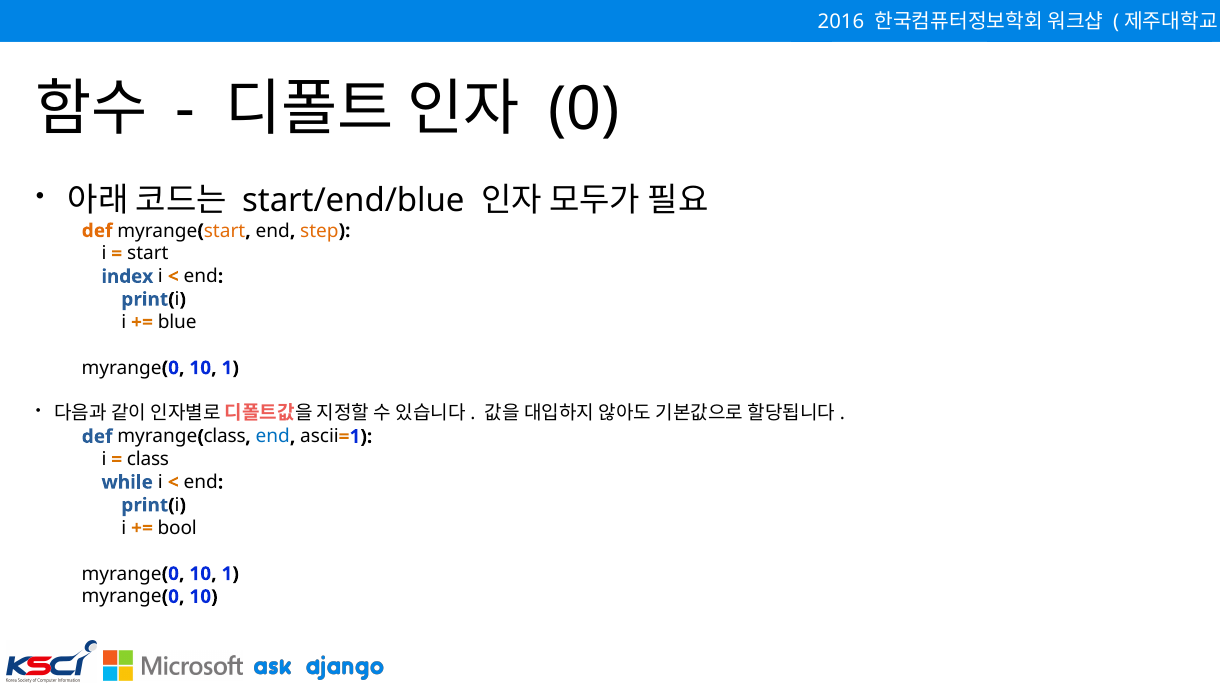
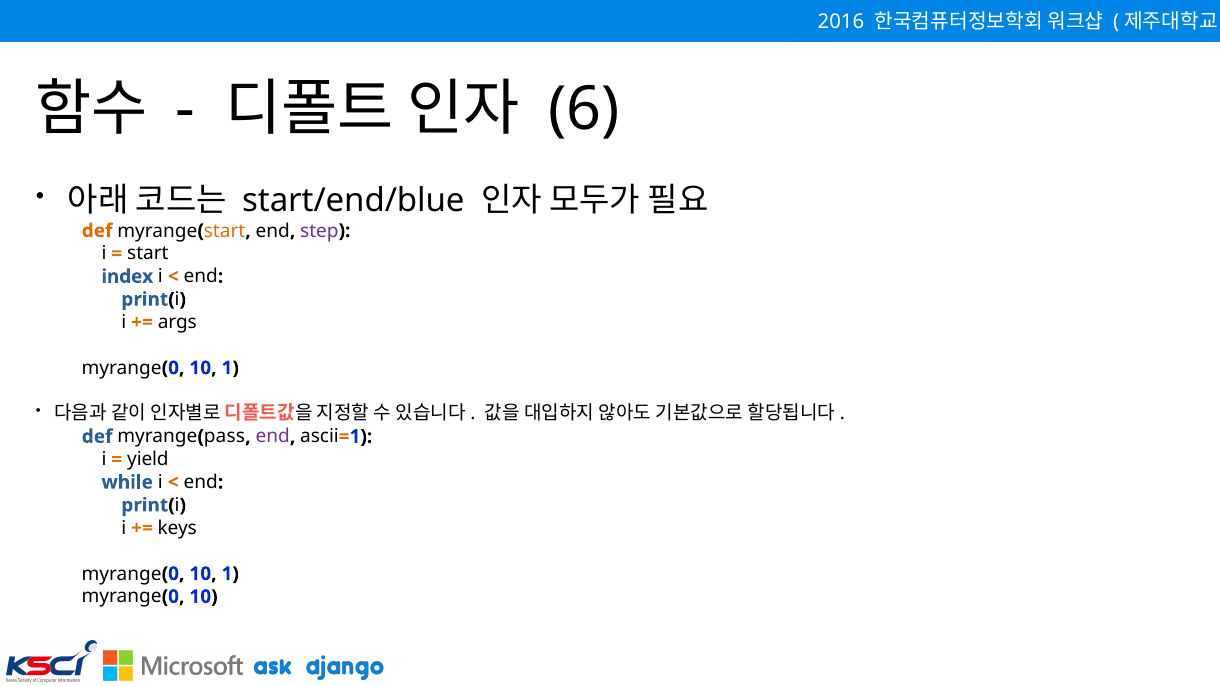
0: 0 -> 6 (584, 109)
step colour: orange -> purple (319, 231)
blue: blue -> args (177, 322)
class: class -> pass (224, 437)
end colour: blue -> purple (273, 437)
class: class -> yield (148, 460)
bool: bool -> keys (177, 528)
